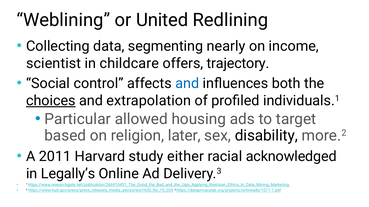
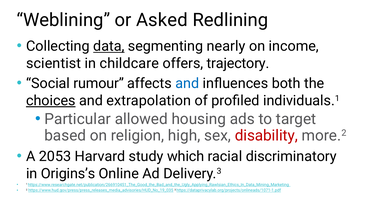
United: United -> Asked (162, 20)
data underline: none -> present (109, 46)
control: control -> rumour (99, 84)
later: later -> high (184, 136)
disability colour: black -> red (266, 136)
2011: 2011 -> 2053 (55, 157)
either: either -> which (186, 157)
acknowledged: acknowledged -> discriminatory (291, 157)
Legally’s: Legally’s -> Origins’s (68, 174)
